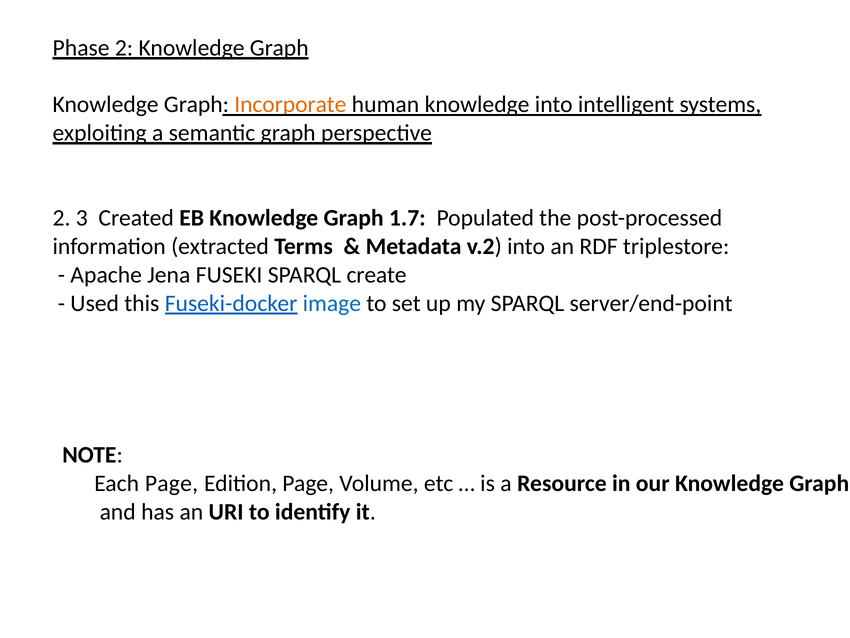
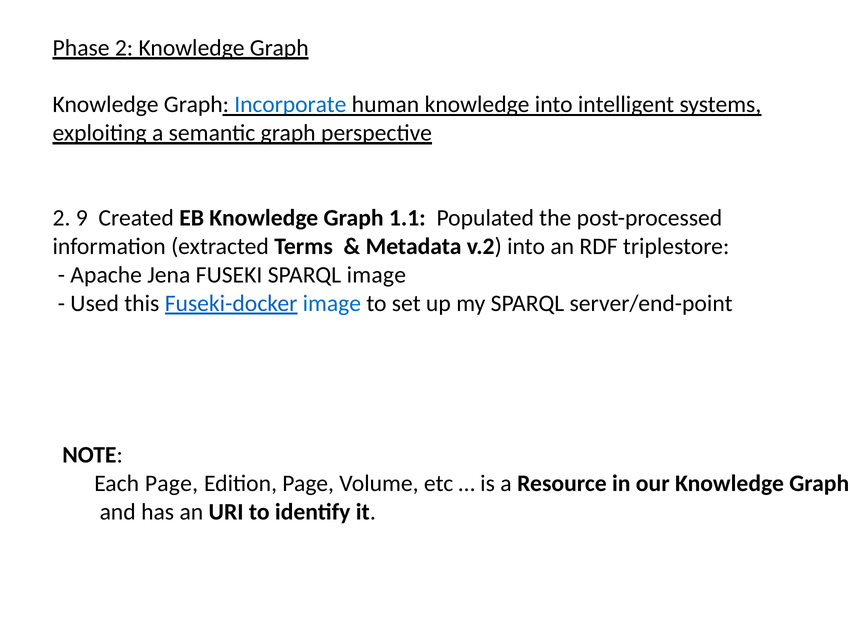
Incorporate colour: orange -> blue (290, 105)
3: 3 -> 9 (82, 218)
1.7: 1.7 -> 1.1 (407, 218)
SPARQL create: create -> image (376, 275)
